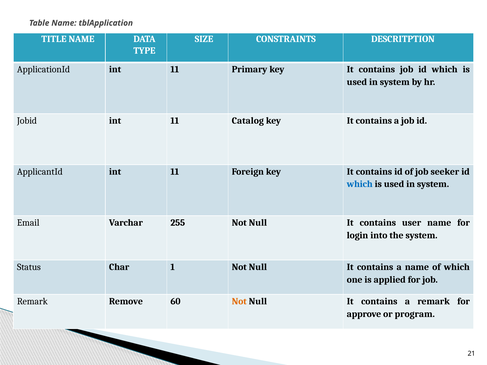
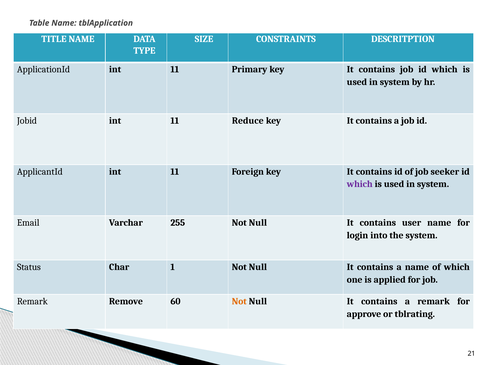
Catalog: Catalog -> Reduce (248, 121)
which colour: blue -> purple (360, 184)
program: program -> tblrating (415, 314)
